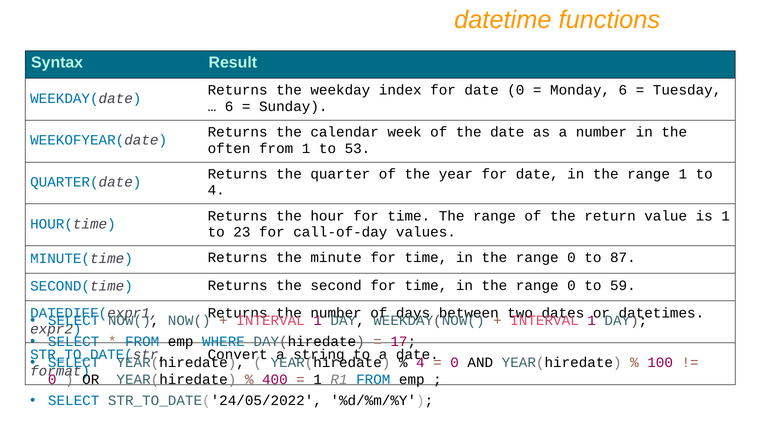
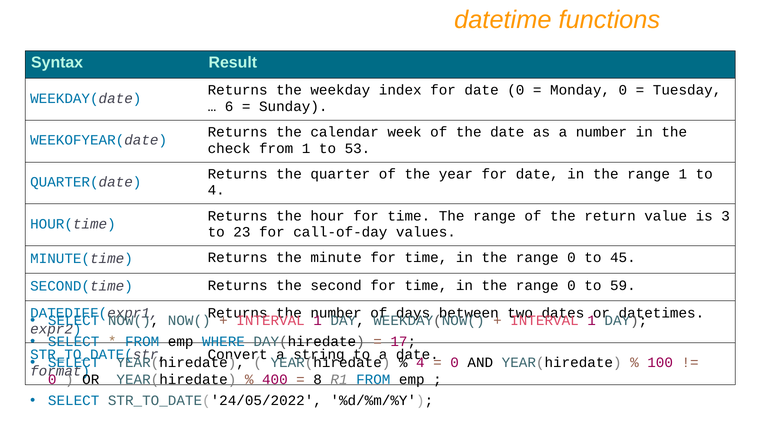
Monday 6: 6 -> 0 (623, 90)
often: often -> check (229, 148)
is 1: 1 -> 3 (726, 216)
87: 87 -> 45 (623, 258)
1: 1 -> 8 (318, 380)
